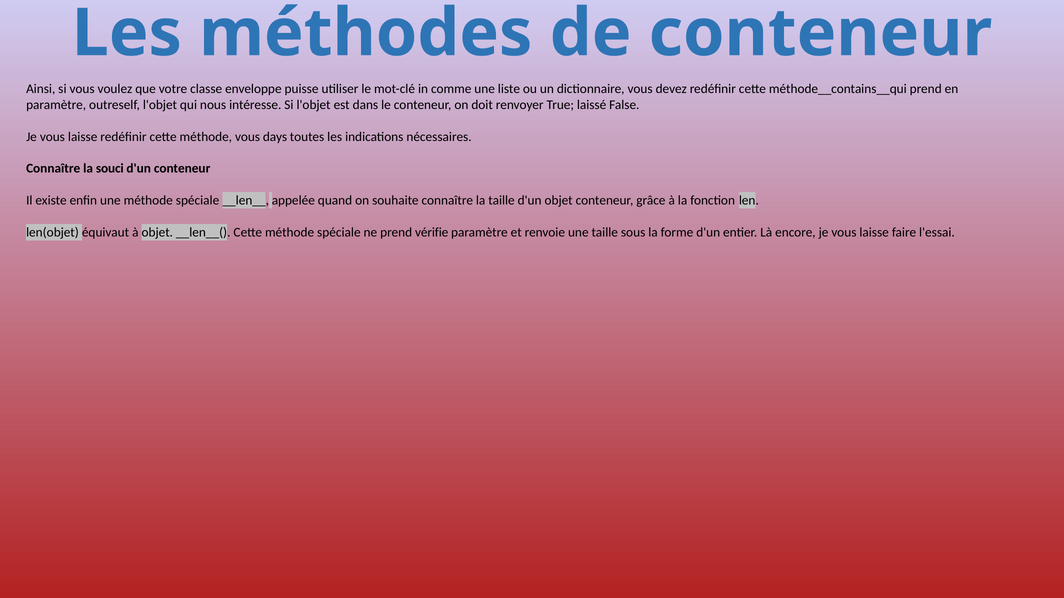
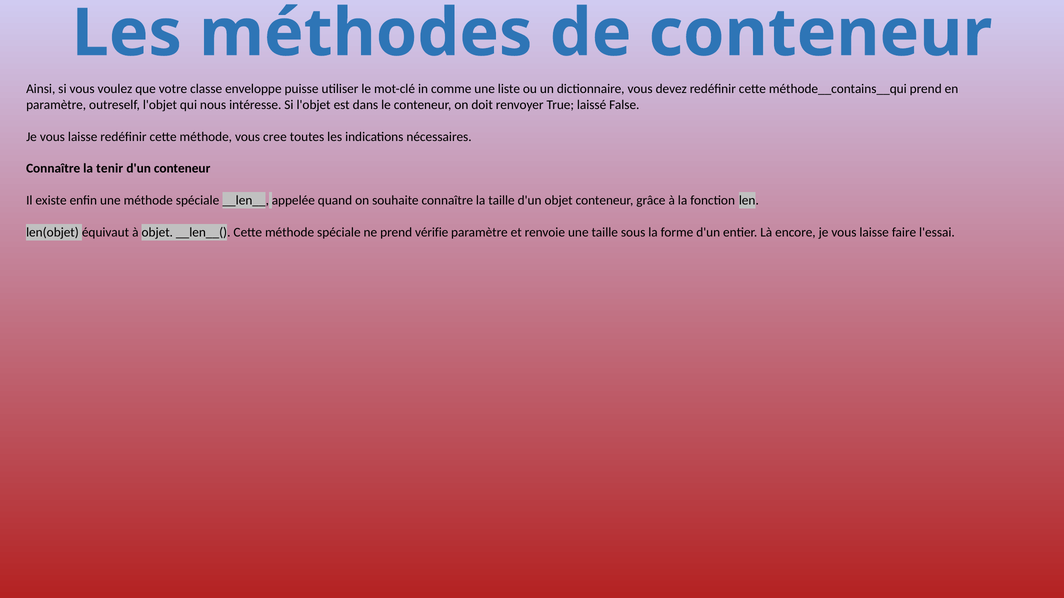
days: days -> cree (275, 137)
souci: souci -> tenir (110, 169)
